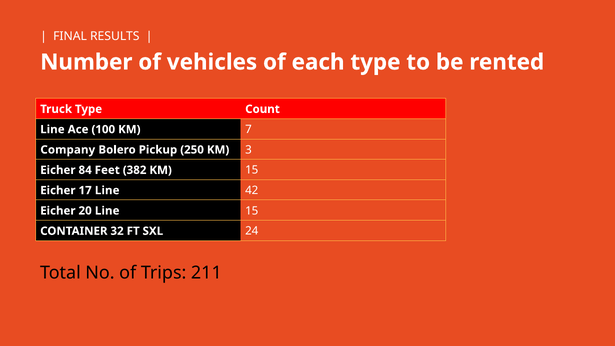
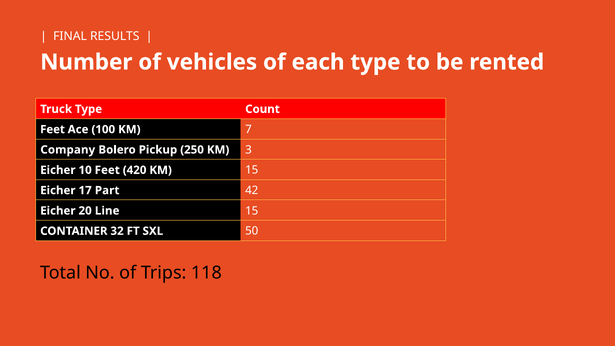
Line: Line -> Feet (52, 129)
84: 84 -> 10 (85, 170)
382: 382 -> 420 (135, 170)
17 Line: Line -> Part (107, 190)
24: 24 -> 50 (252, 231)
211: 211 -> 118 (206, 273)
